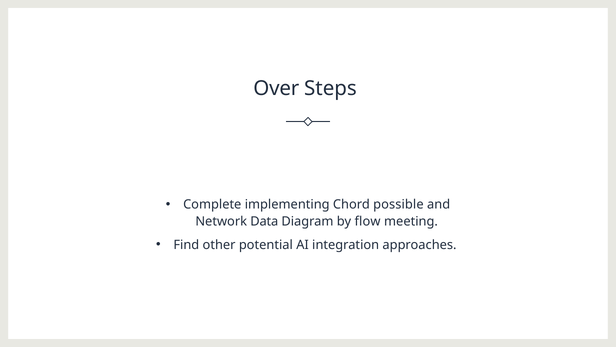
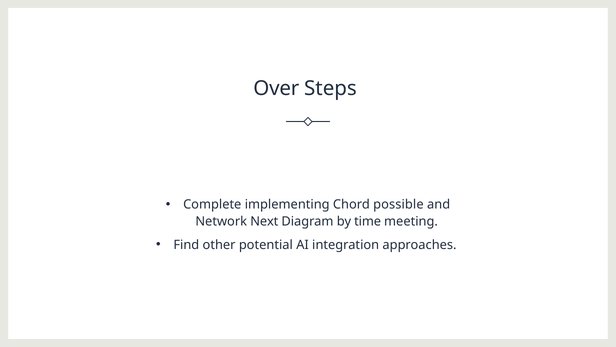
Data: Data -> Next (264, 221)
flow: flow -> time (368, 221)
